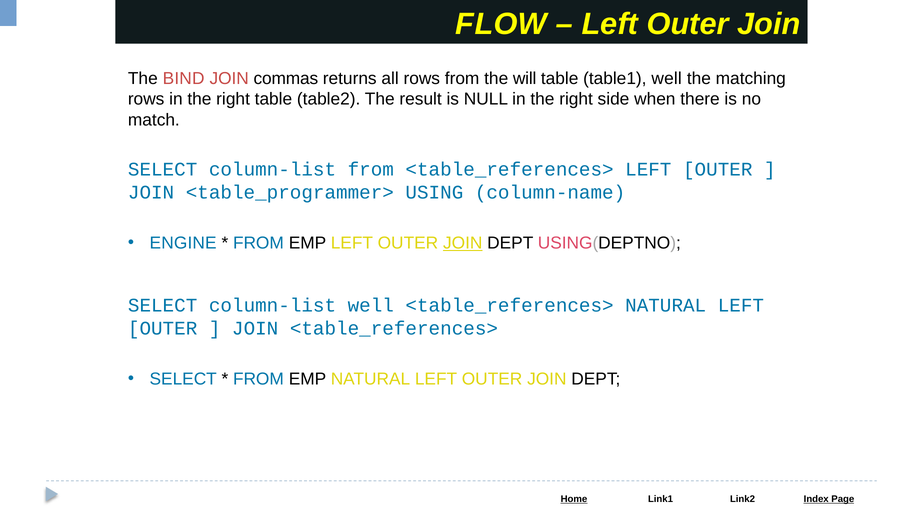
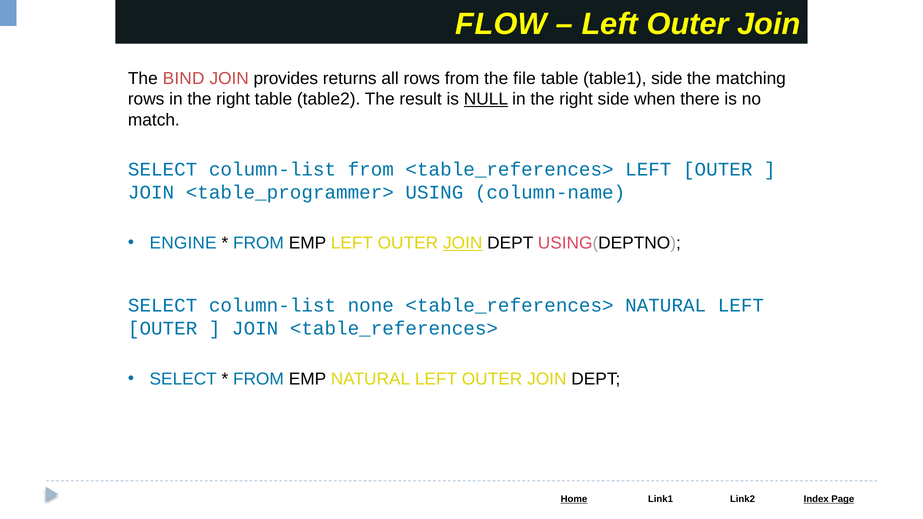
commas: commas -> provides (286, 78)
will: will -> file (524, 78)
table1 well: well -> side (667, 78)
NULL underline: none -> present (486, 99)
column-list well: well -> none (371, 306)
